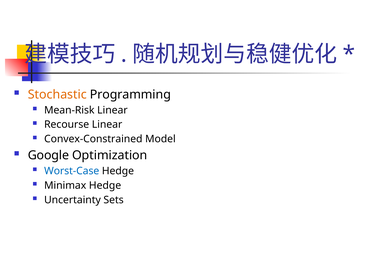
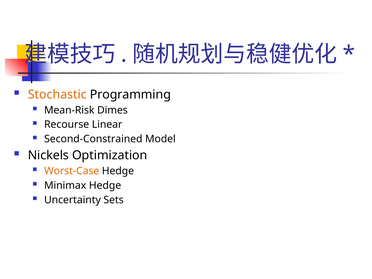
Mean-Risk Linear: Linear -> Dimes (112, 110)
Convex-Constrained: Convex-Constrained -> Second-Constrained (93, 139)
Google: Google -> Nickels (48, 155)
Worst-Case colour: blue -> orange (72, 171)
